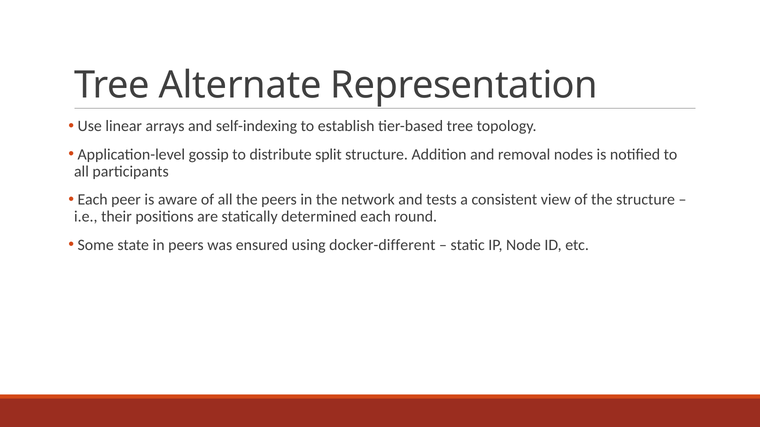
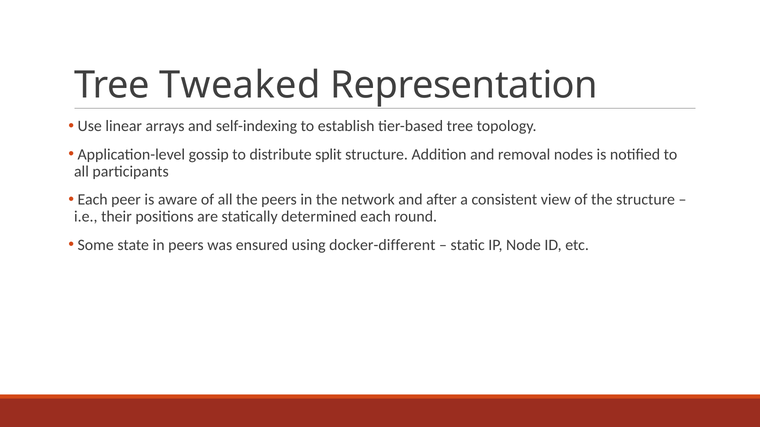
Alternate: Alternate -> Tweaked (240, 85)
tests: tests -> after (442, 200)
